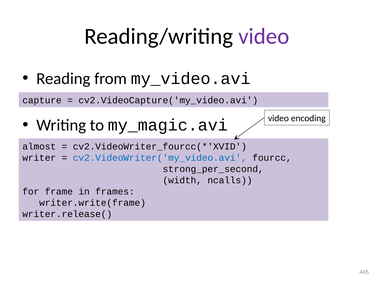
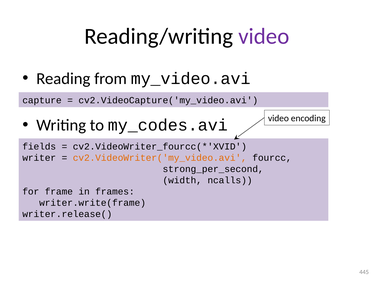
my_magic.avi: my_magic.avi -> my_codes.avi (168, 125)
almost: almost -> fields (39, 146)
cv2.VideoWriter('my_video.avi colour: blue -> orange (160, 158)
